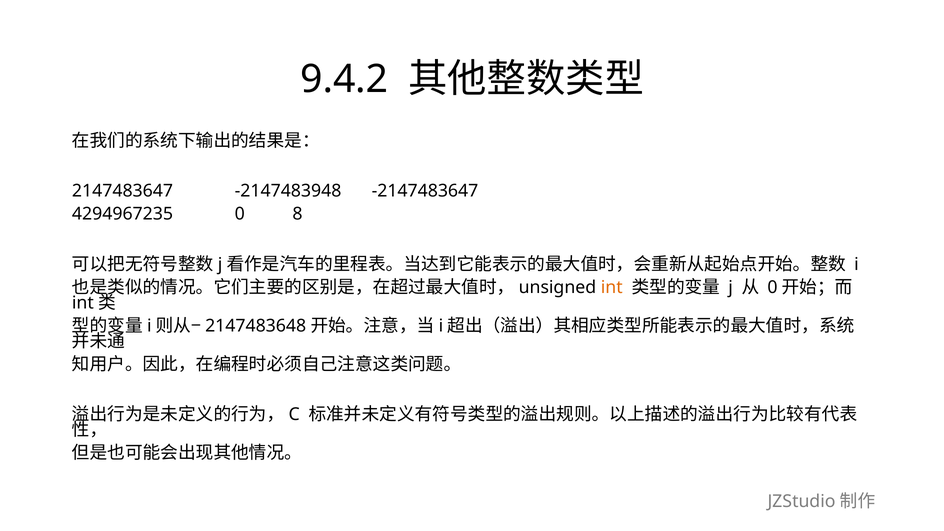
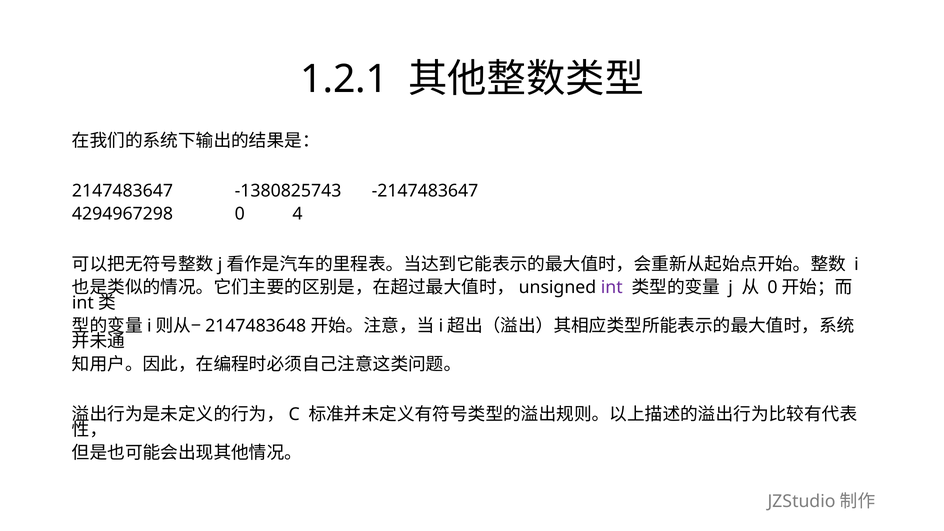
9.4.2: 9.4.2 -> 1.2.1 (344, 79)
-2147483948: -2147483948 -> -1380825743 (288, 191)
4294967235: 4294967235 -> 4294967298 (123, 214)
8: 8 -> 4 (298, 214)
int colour: orange -> purple (612, 287)
